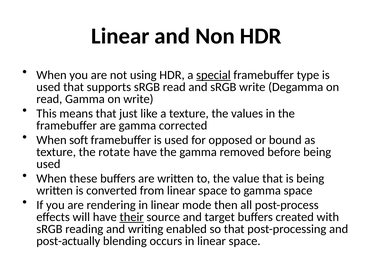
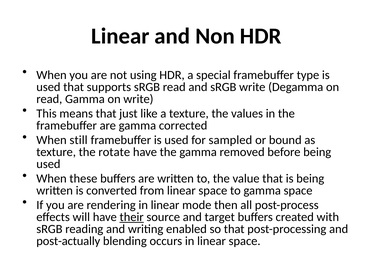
special underline: present -> none (213, 75)
soft: soft -> still (79, 140)
opposed: opposed -> sampled (230, 140)
